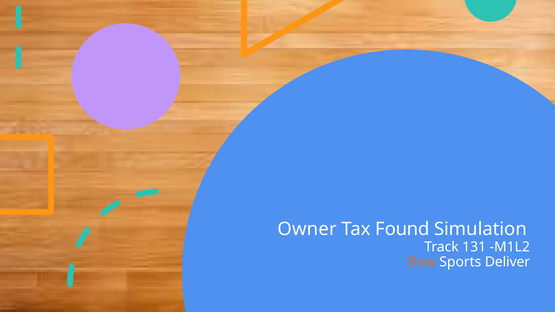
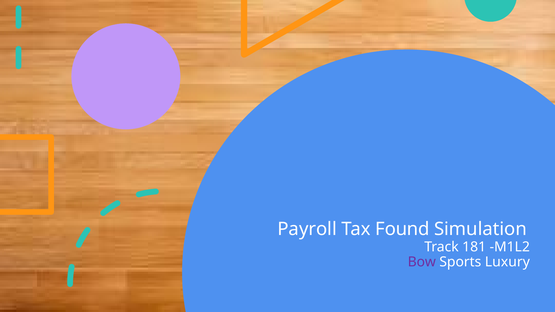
Owner: Owner -> Payroll (307, 229)
131: 131 -> 181 (474, 247)
Bow colour: orange -> purple (422, 262)
Deliver: Deliver -> Luxury (507, 262)
